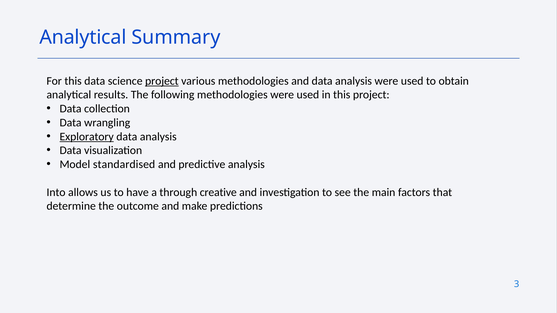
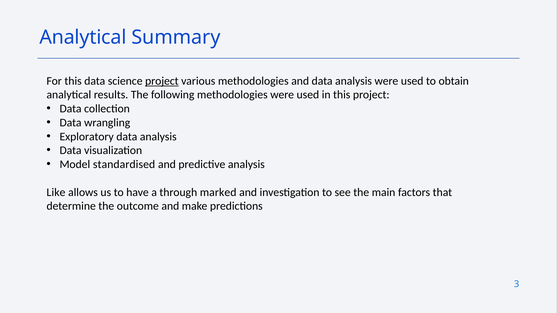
Exploratory underline: present -> none (87, 137)
Into: Into -> Like (56, 192)
creative: creative -> marked (218, 192)
